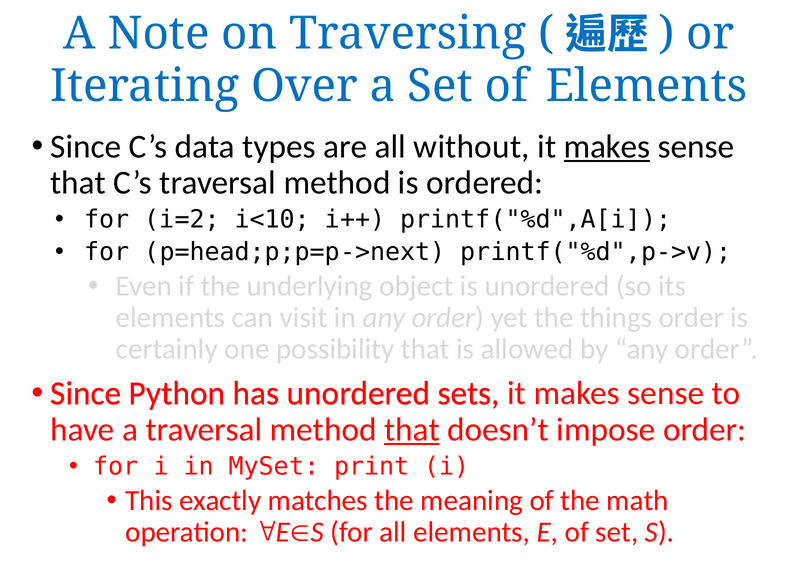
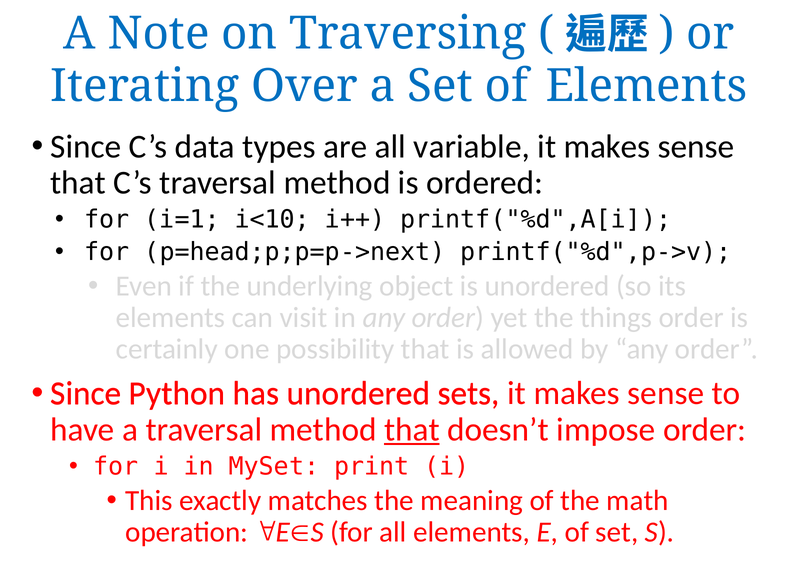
without: without -> variable (472, 147)
makes underline: present -> none (607, 147)
i=2: i=2 -> i=1 (182, 219)
